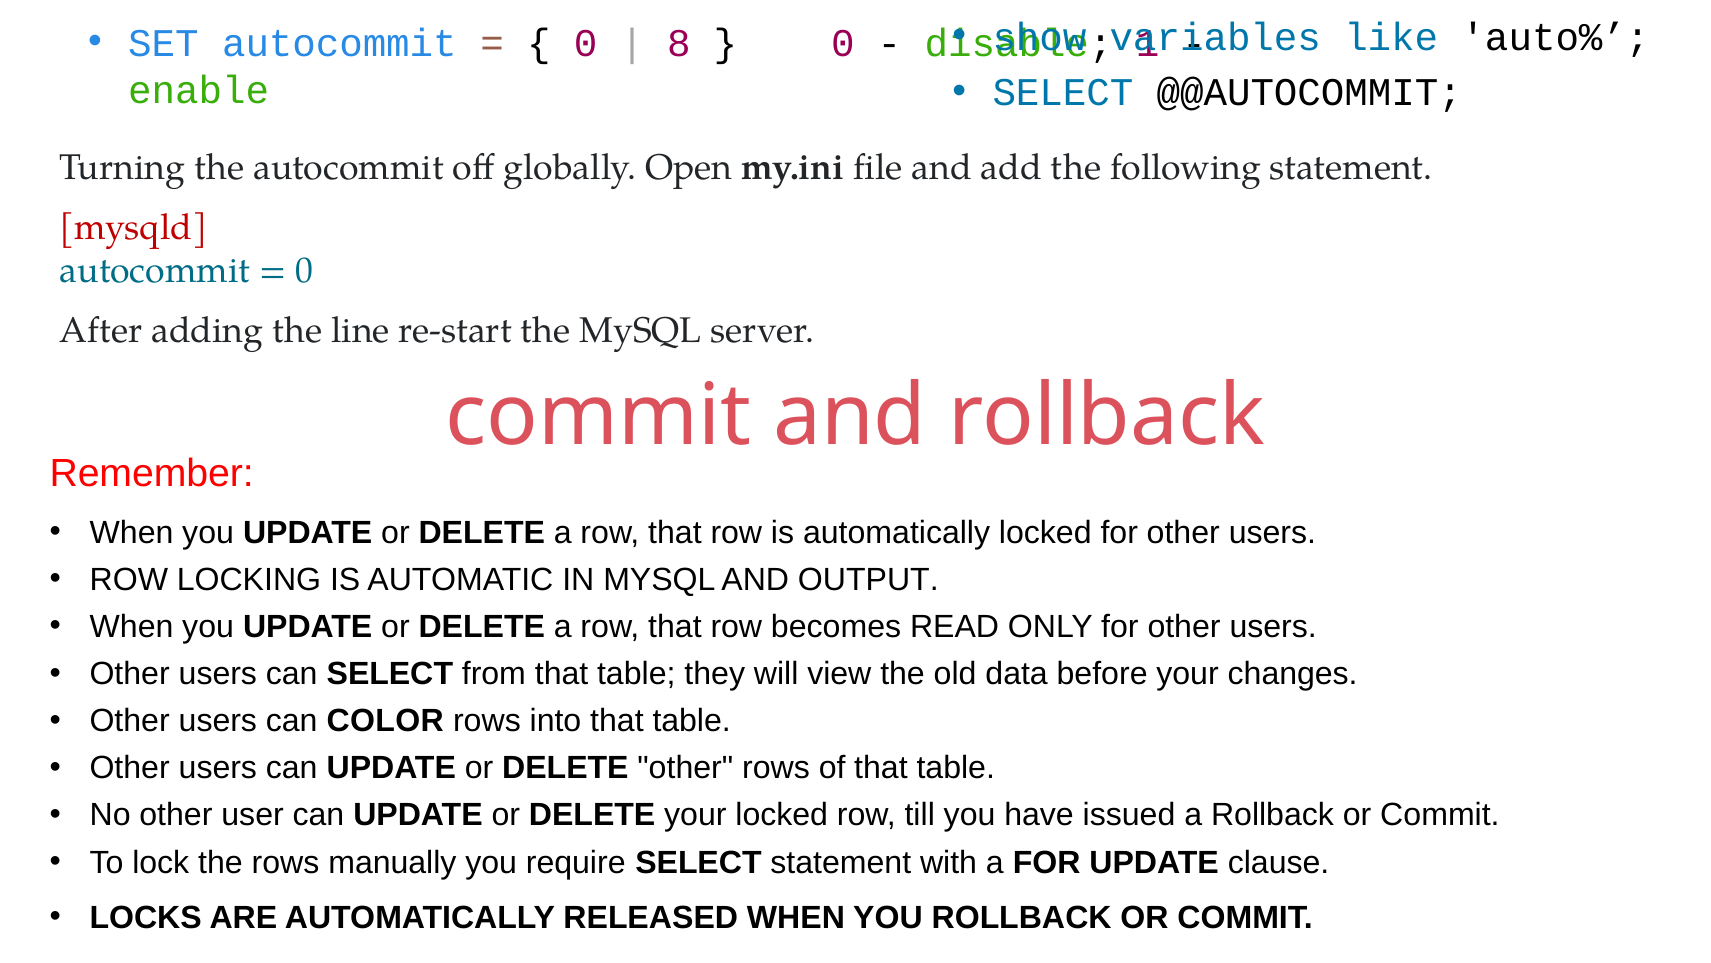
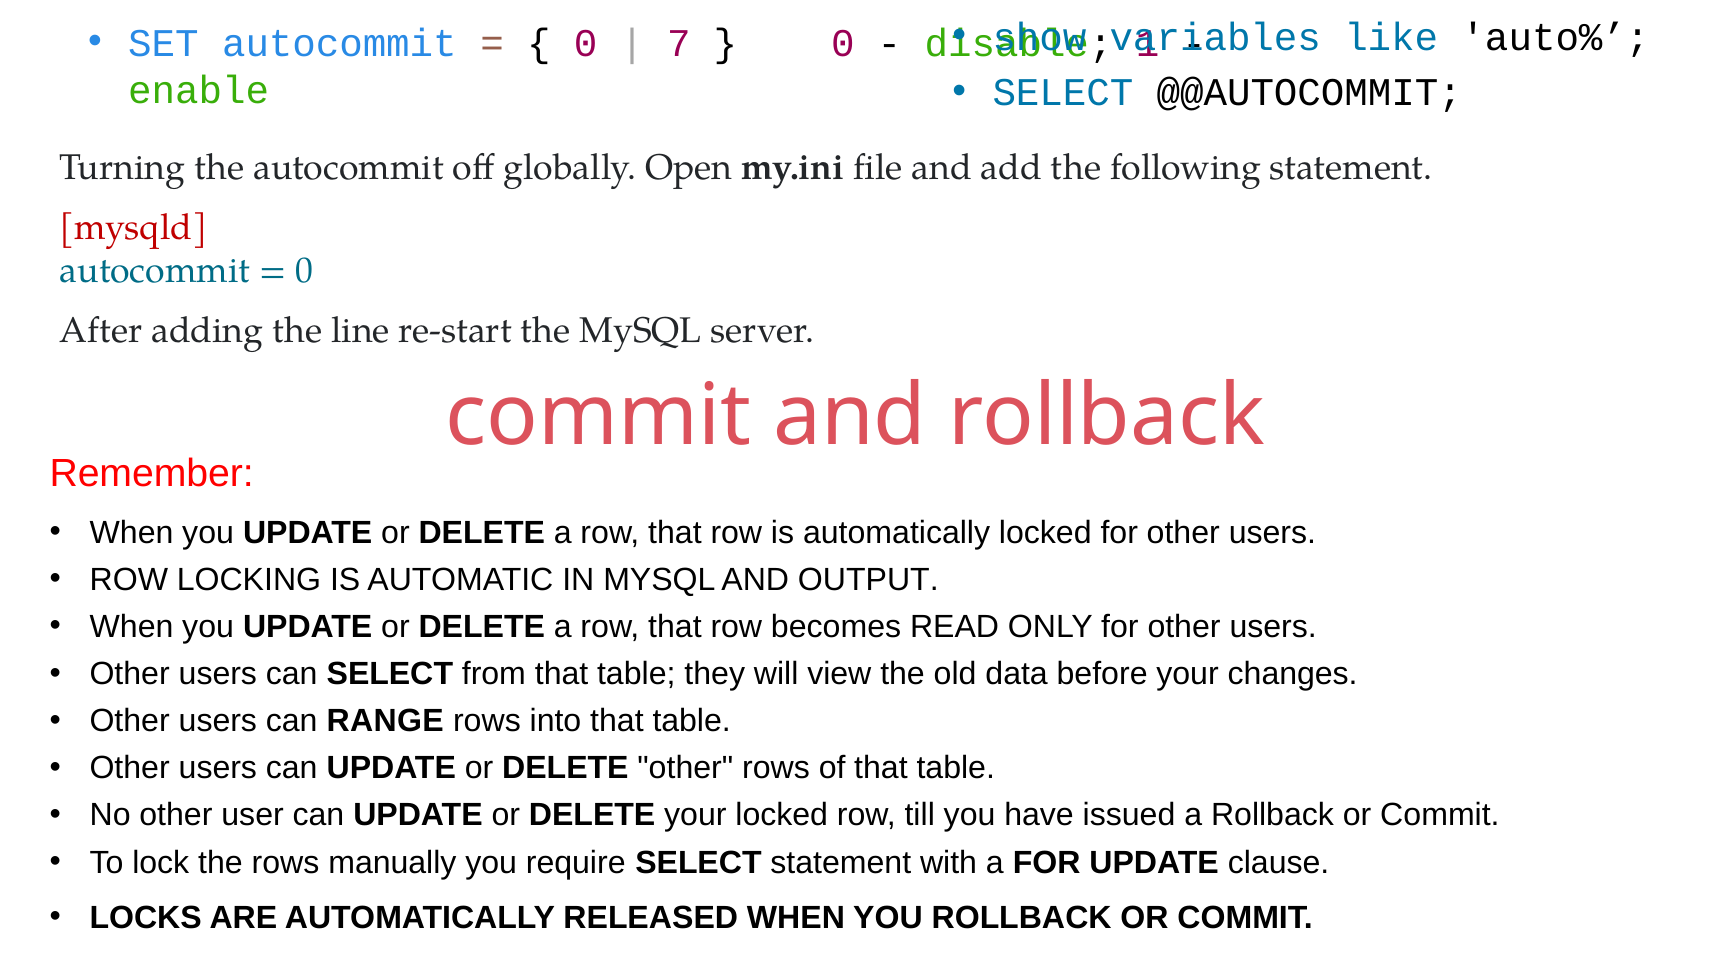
8: 8 -> 7 (679, 43)
COLOR: COLOR -> RANGE (385, 721)
